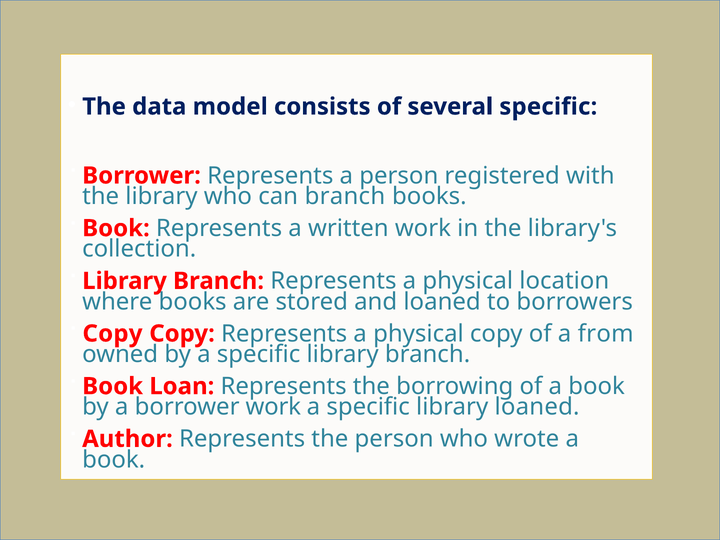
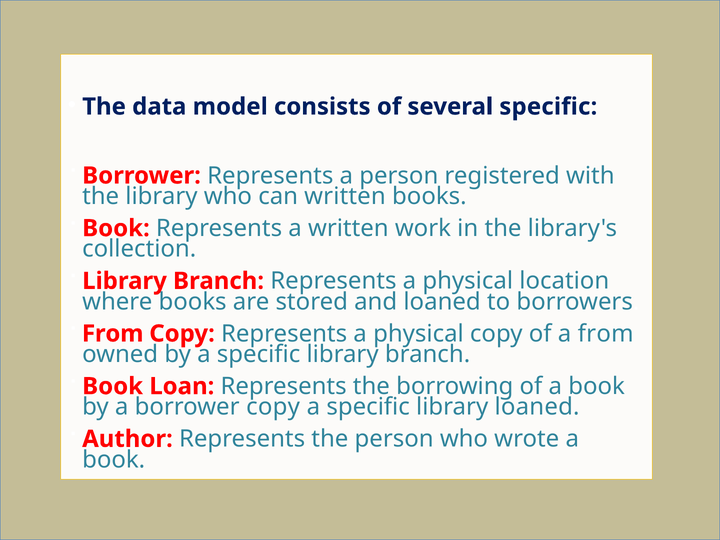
can branch: branch -> written (345, 196)
Copy: Copy -> From (113, 334)
borrower work: work -> copy (273, 407)
